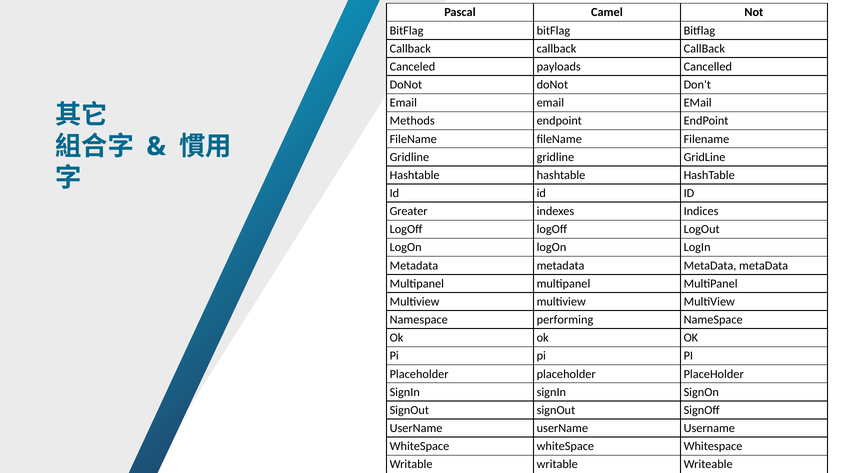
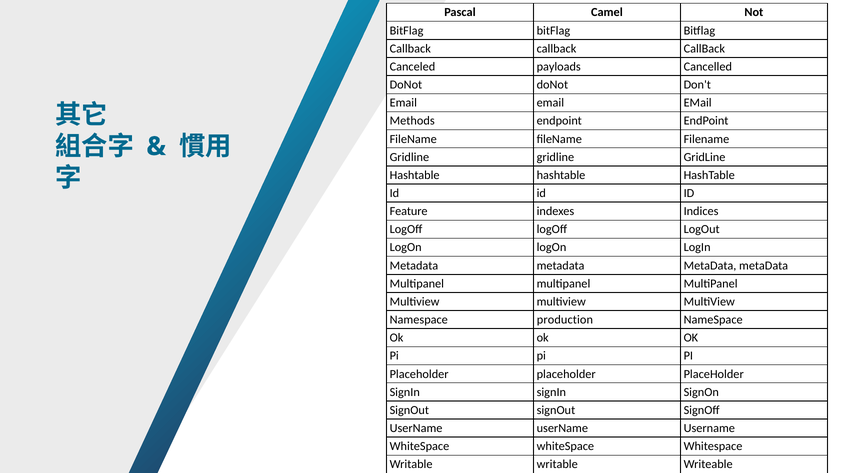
Greater: Greater -> Feature (409, 212)
performing: performing -> production (565, 320)
